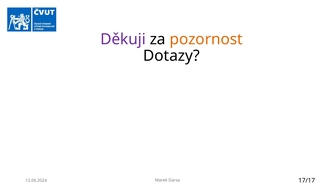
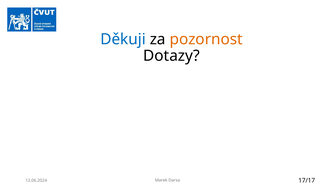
Děkuji colour: purple -> blue (123, 39)
